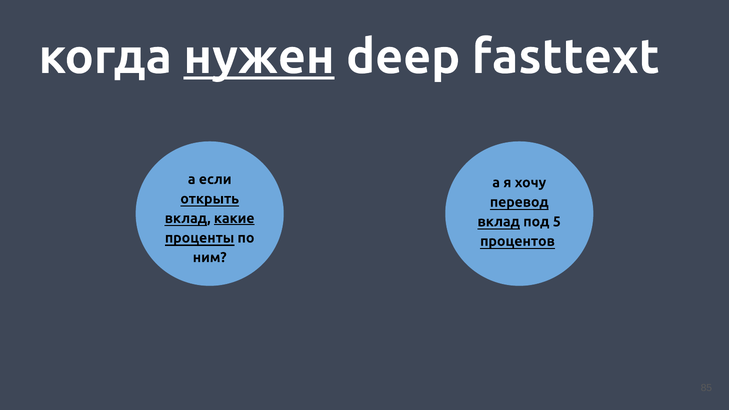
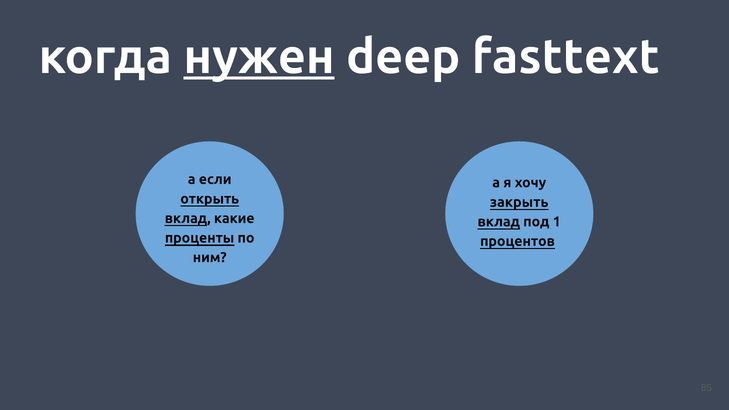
перевод: перевод -> закрыть (519, 202)
какие underline: present -> none (234, 218)
5: 5 -> 1 (557, 222)
